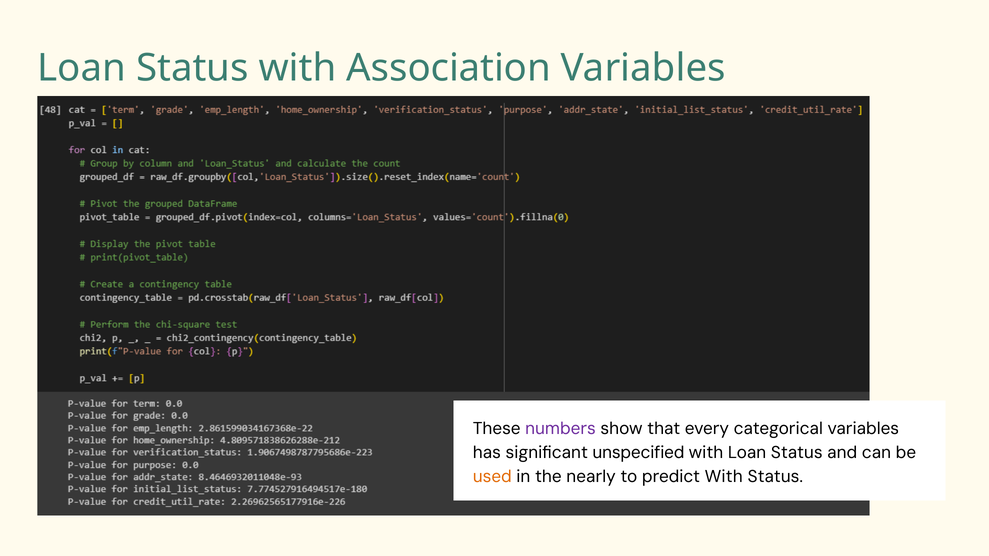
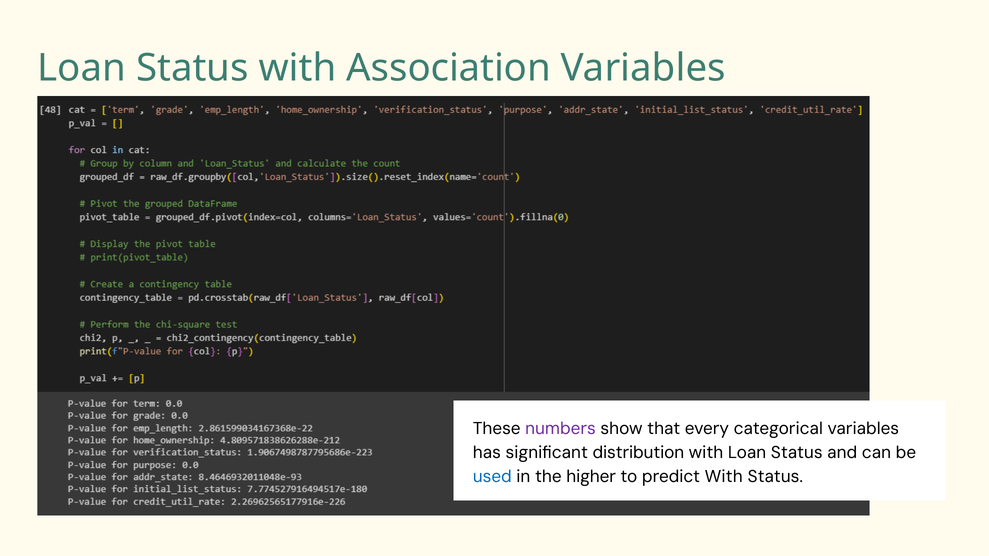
unspecified: unspecified -> distribution (638, 453)
used colour: orange -> blue (492, 477)
nearly: nearly -> higher (591, 477)
